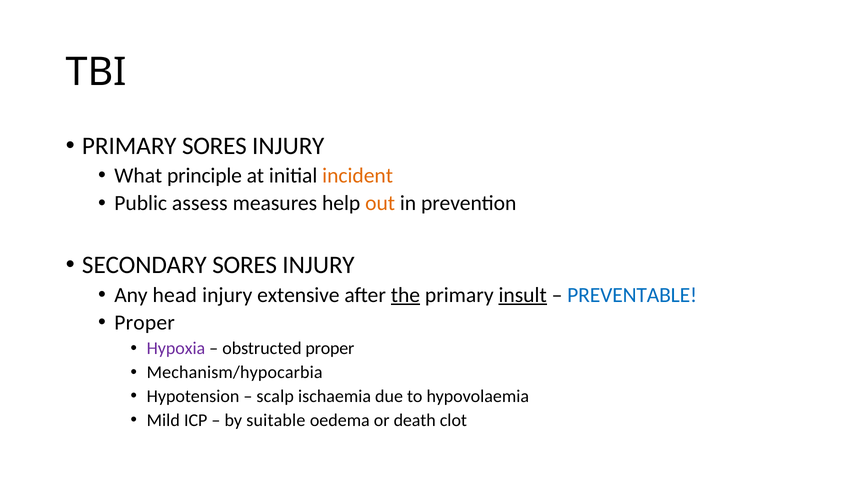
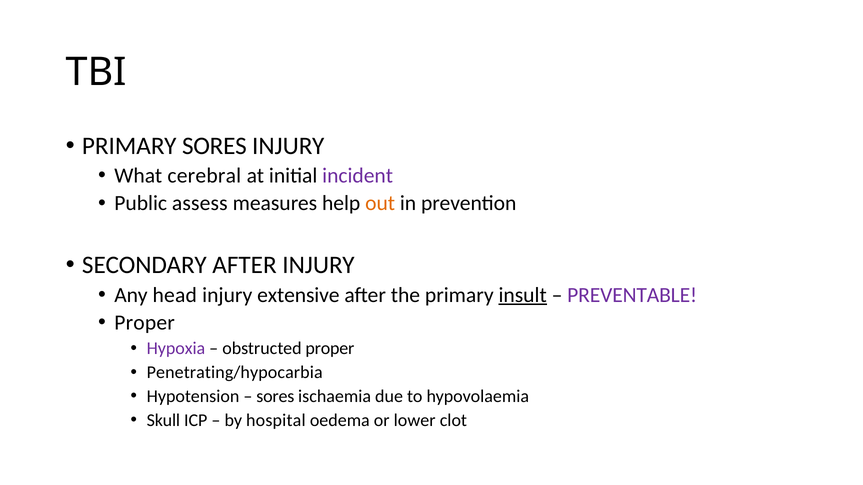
principle: principle -> cerebral (204, 176)
incident colour: orange -> purple (358, 176)
SECONDARY SORES: SORES -> AFTER (245, 265)
the underline: present -> none (405, 295)
PREVENTABLE colour: blue -> purple (632, 295)
Mechanism/hypocarbia: Mechanism/hypocarbia -> Penetrating/hypocarbia (235, 373)
scalp: scalp -> sores (275, 397)
Mild: Mild -> Skull (163, 421)
suitable: suitable -> hospital (276, 421)
death: death -> lower (415, 421)
